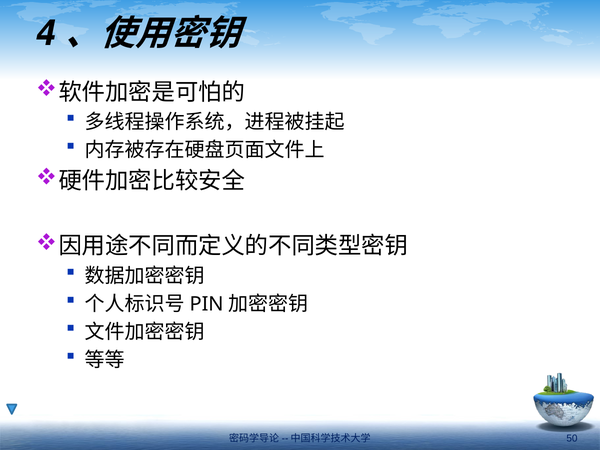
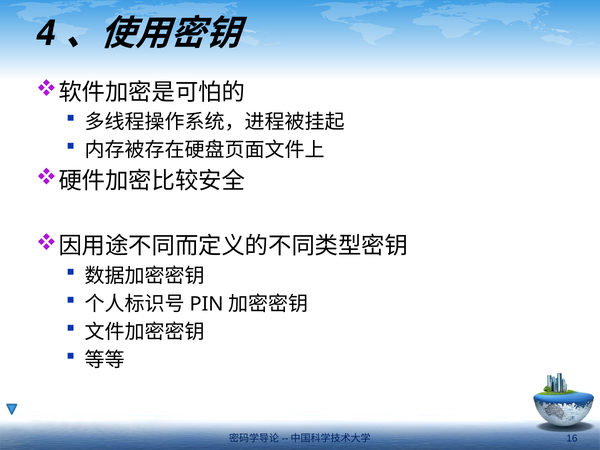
50: 50 -> 16 (572, 439)
